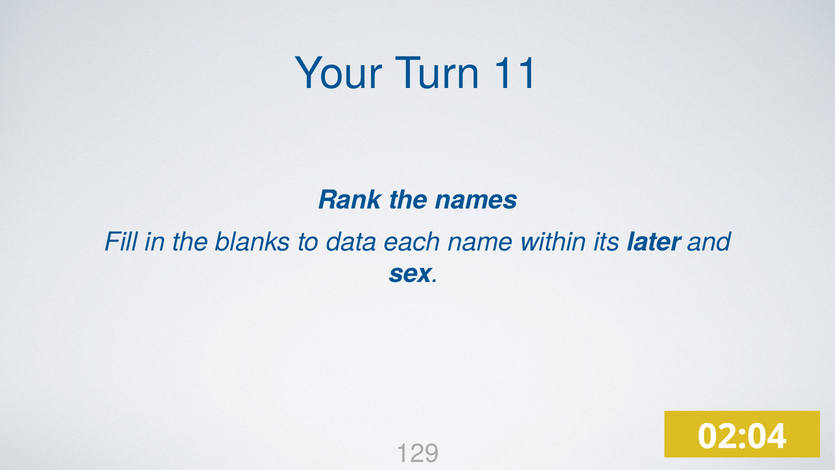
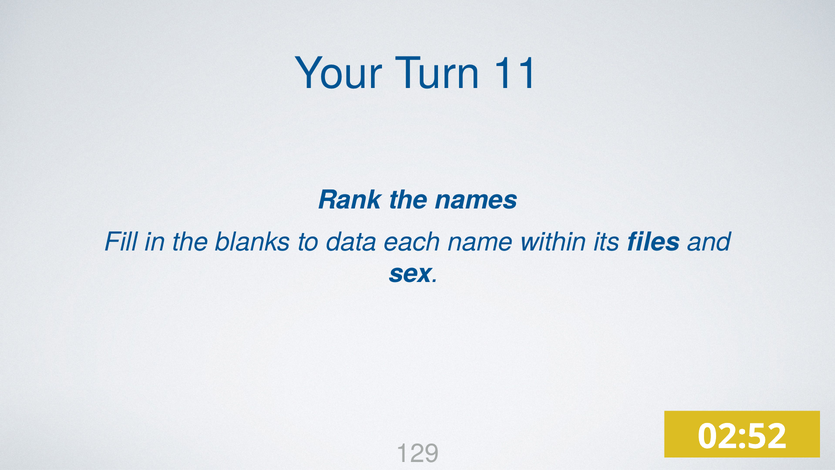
later: later -> files (653, 242)
02:04: 02:04 -> 02:52 (742, 436)
